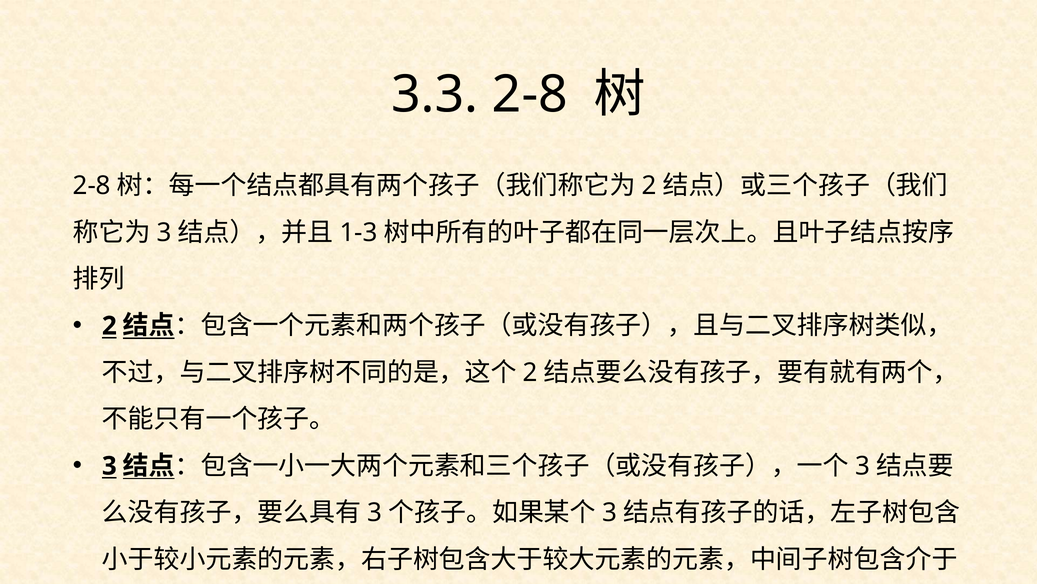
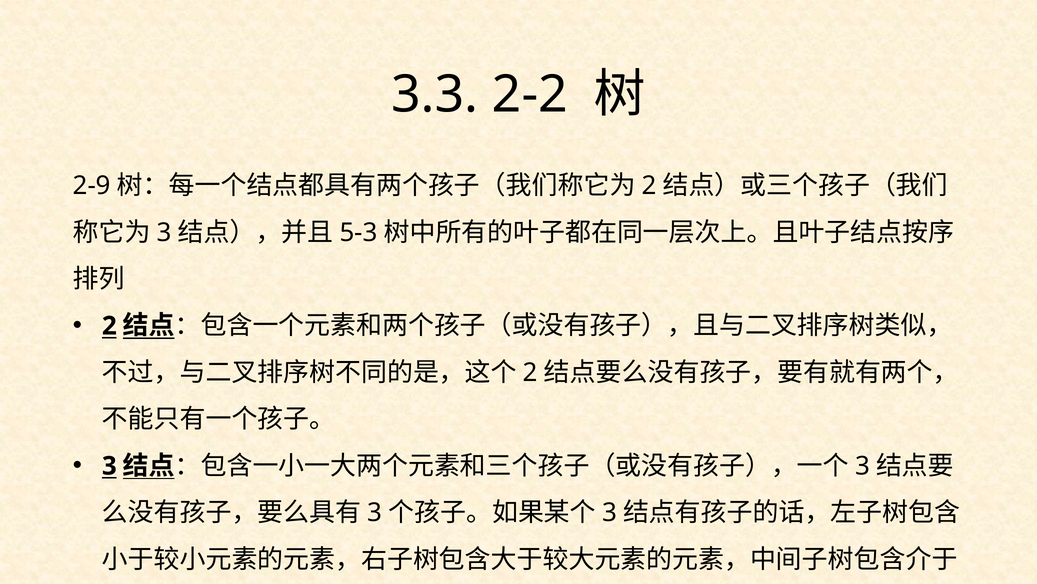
3.3 2-8: 2-8 -> 2-2 (530, 94)
2-8: 2-8 -> 2-9 (92, 186)
1-3: 1-3 -> 5-3 (358, 232)
